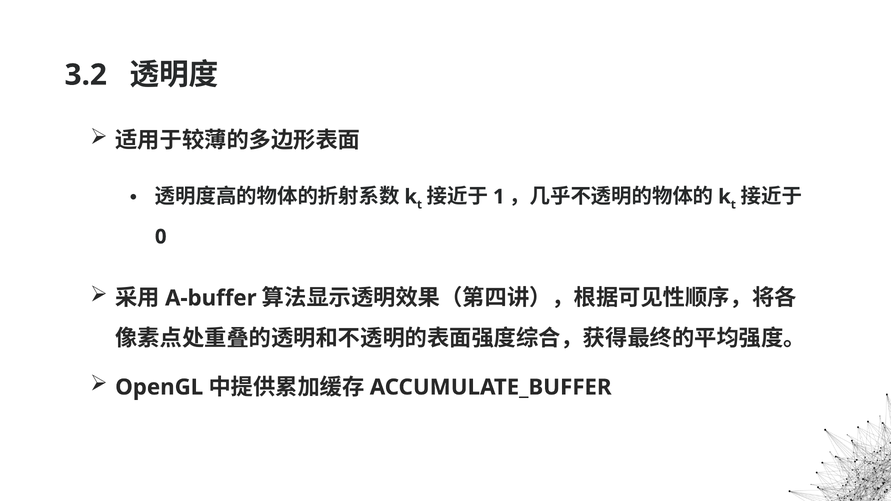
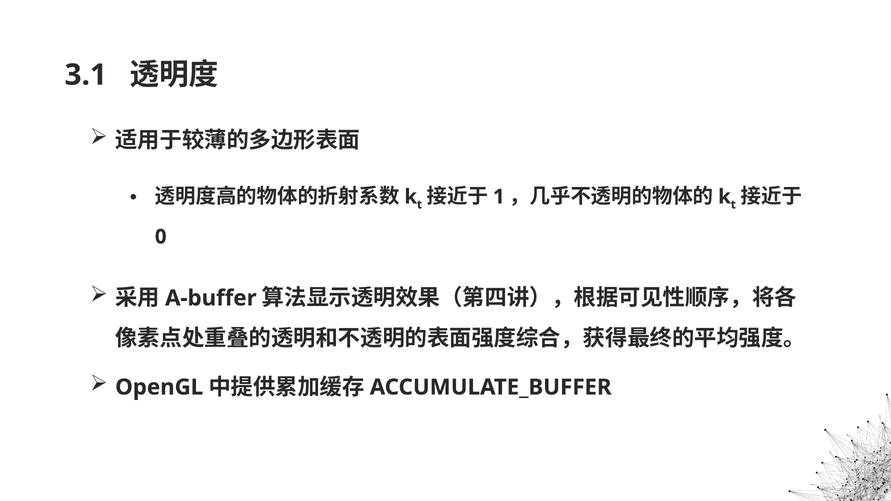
3.2: 3.2 -> 3.1 (86, 75)
